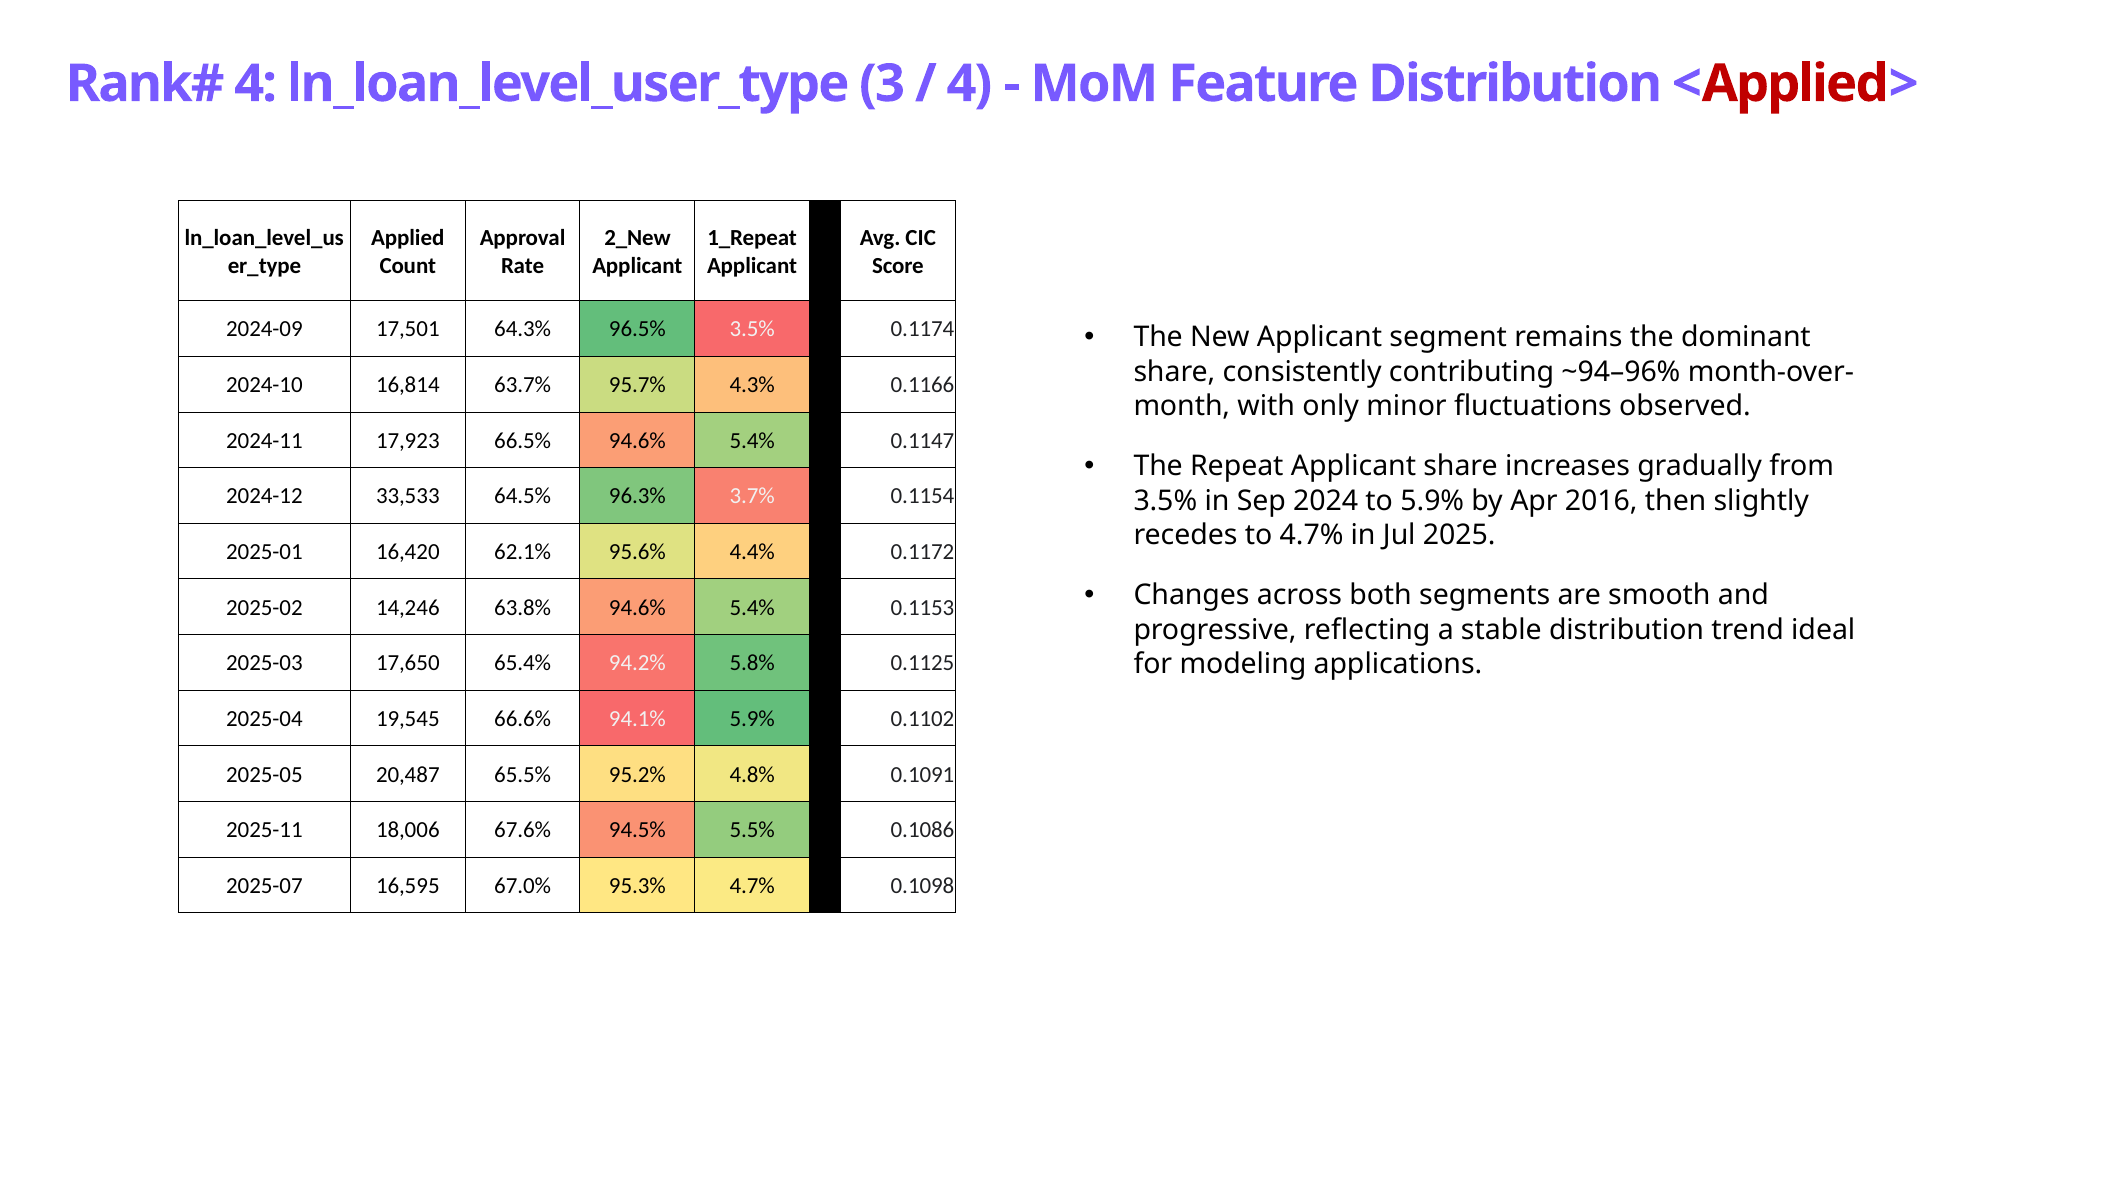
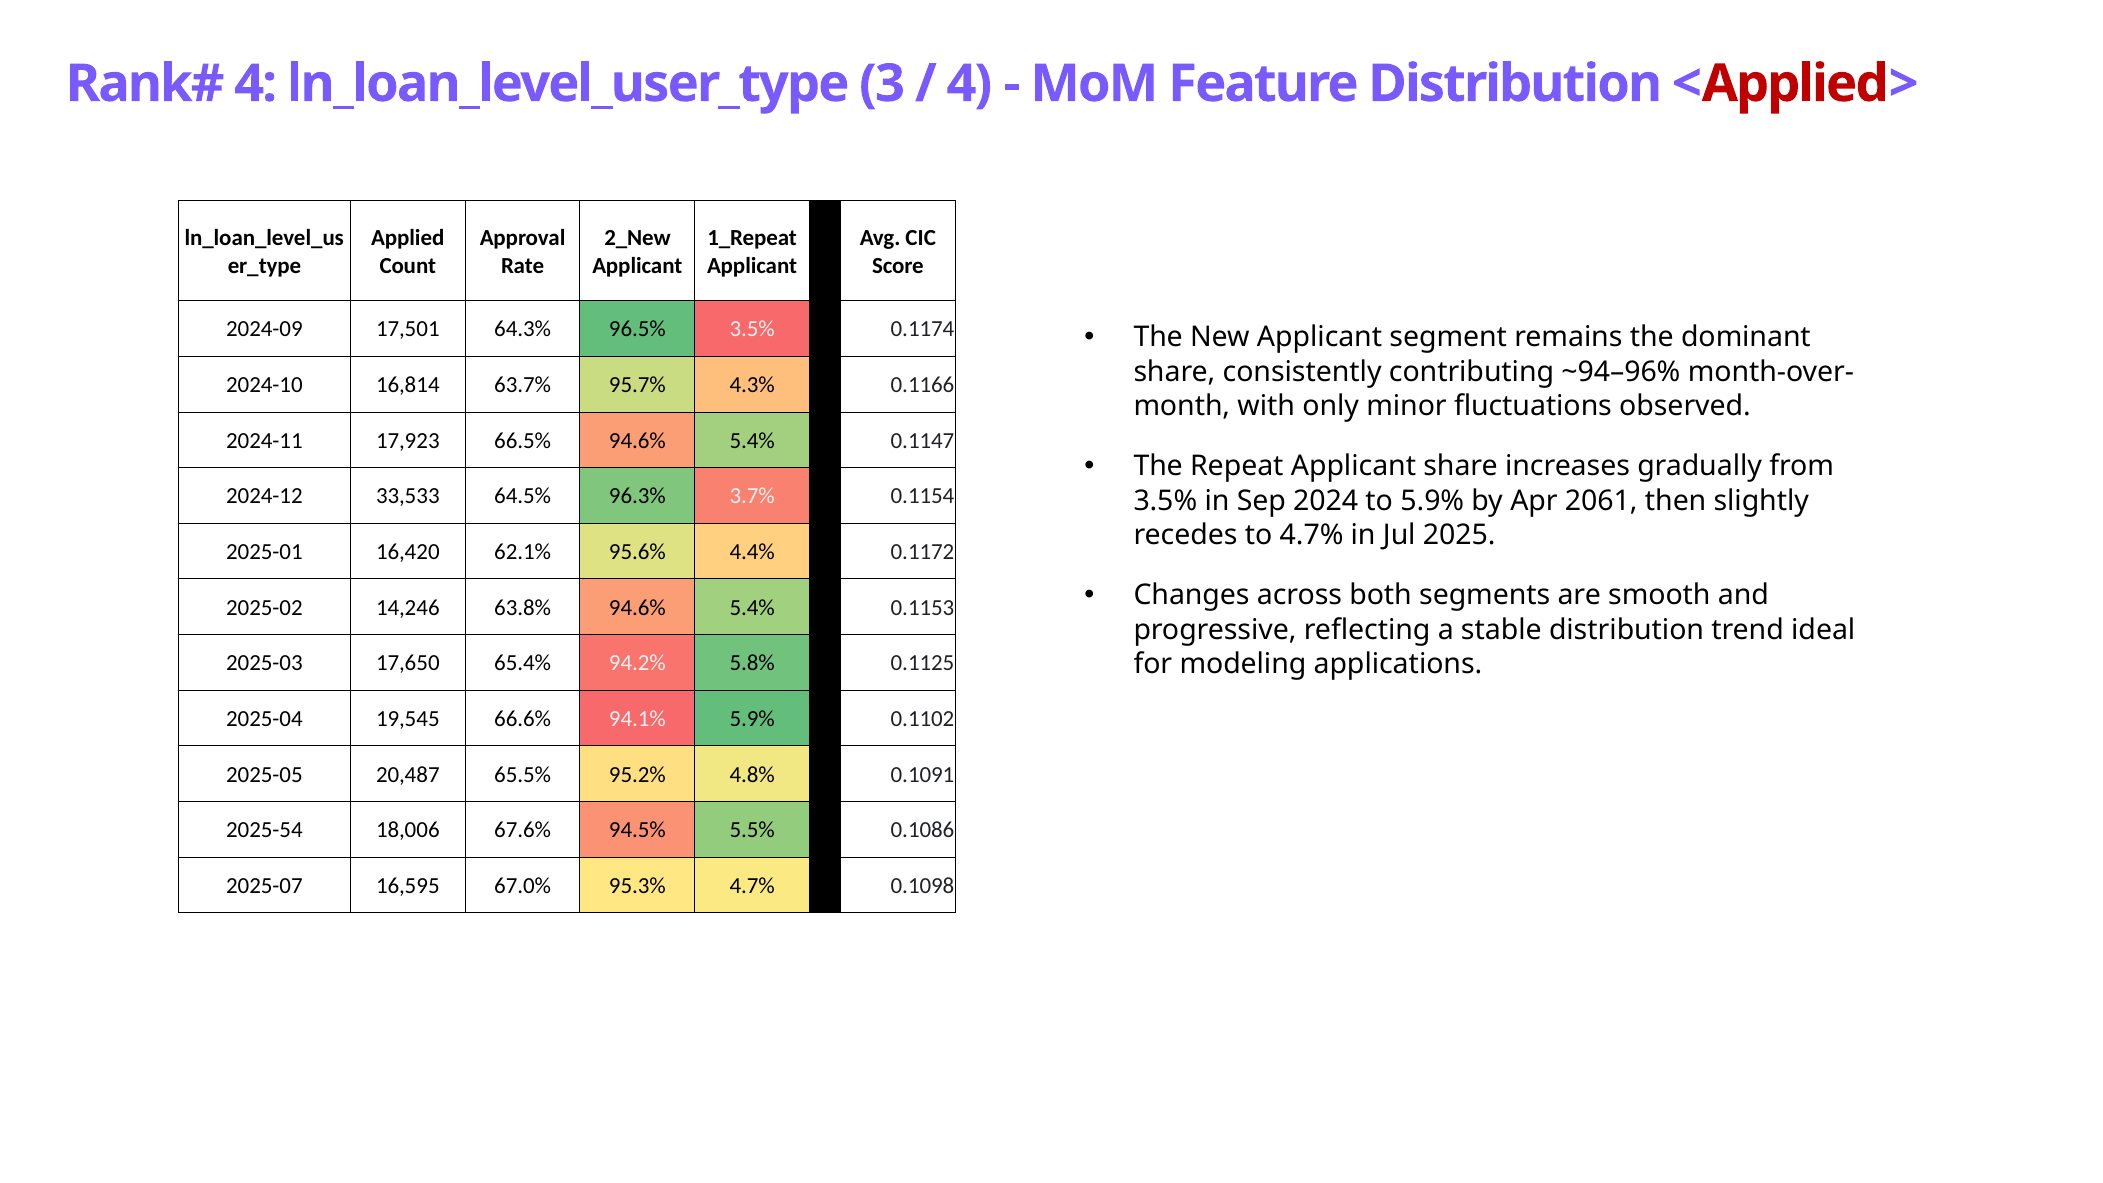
2016: 2016 -> 2061 (1601, 501)
2025-11: 2025-11 -> 2025-54 (264, 830)
